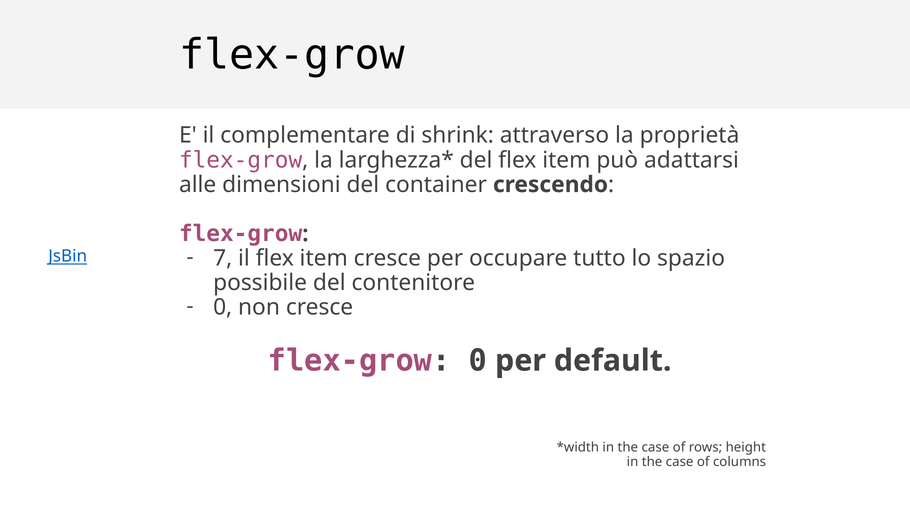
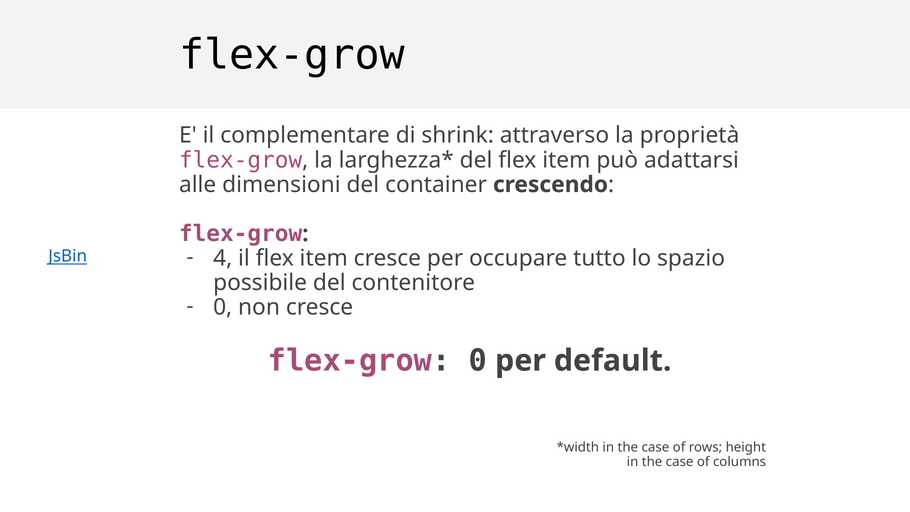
7: 7 -> 4 (223, 258)
